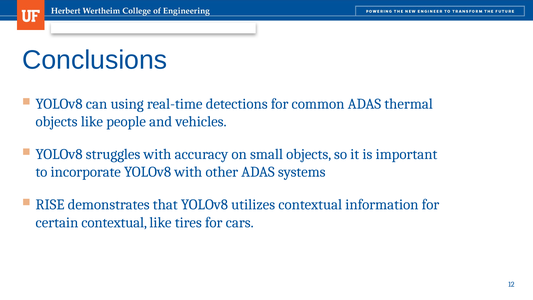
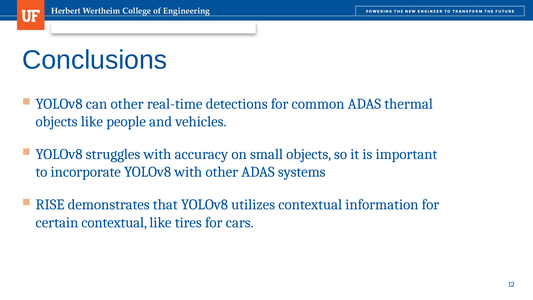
can using: using -> other (127, 104)
